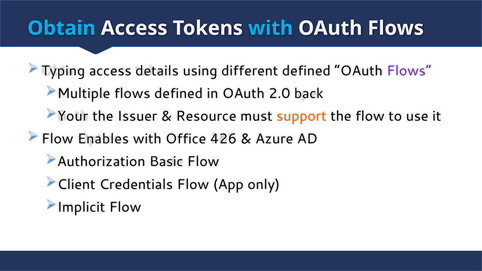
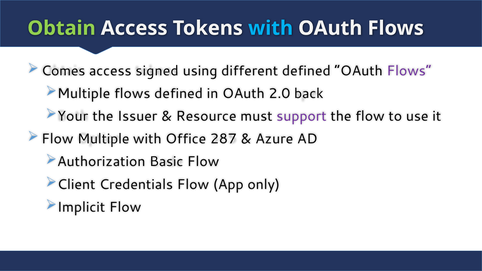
Obtain colour: light blue -> light green (61, 28)
Typing: Typing -> Comes (63, 71)
details: details -> signed (157, 71)
support colour: orange -> purple (301, 116)
Flow Enables: Enables -> Multiple (103, 139)
426: 426 -> 287 (223, 139)
